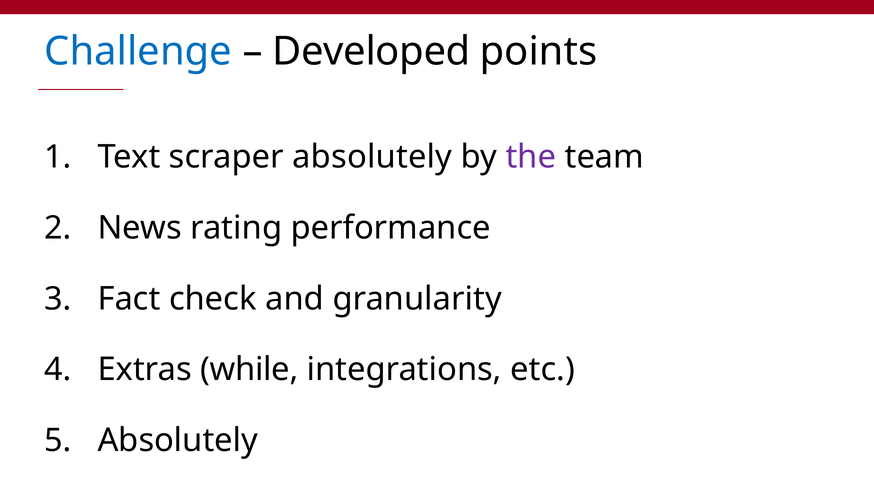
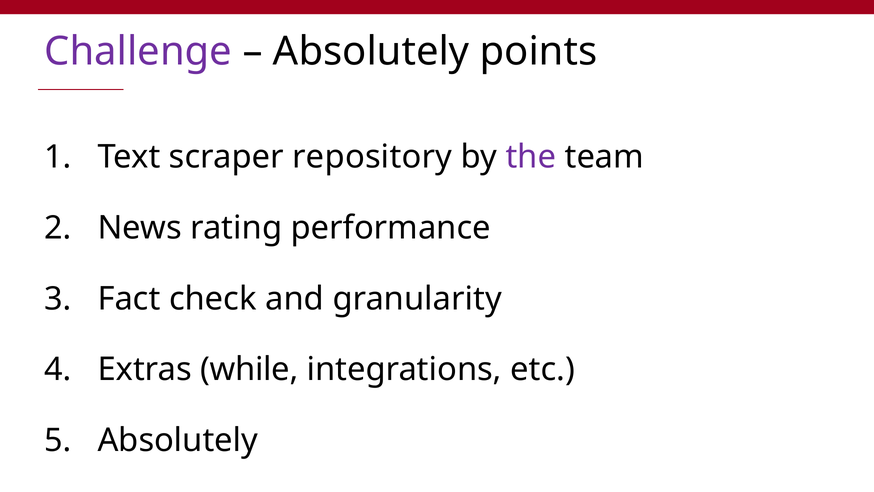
Challenge colour: blue -> purple (138, 52)
Developed: Developed -> Absolutely (371, 52)
scraper absolutely: absolutely -> repository (372, 157)
